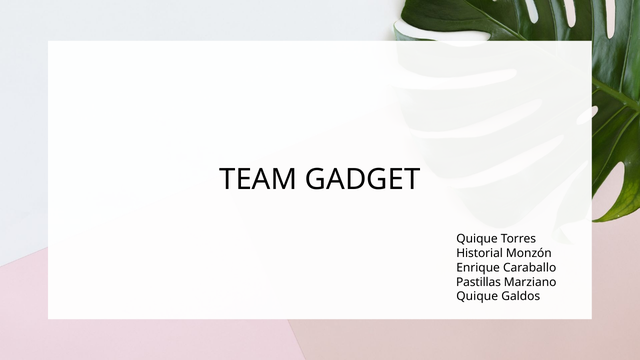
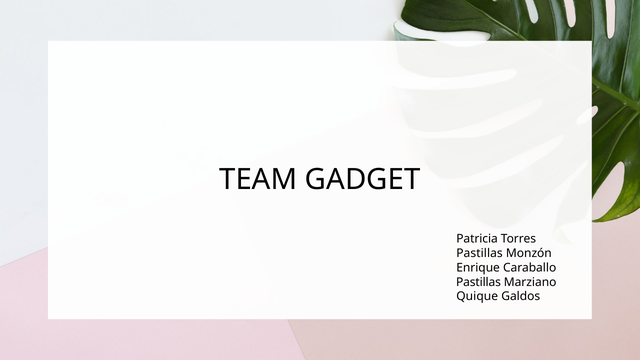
Quique: Quique -> Patricia (477, 239)
Historial: Historial -> Pastillas (480, 253)
